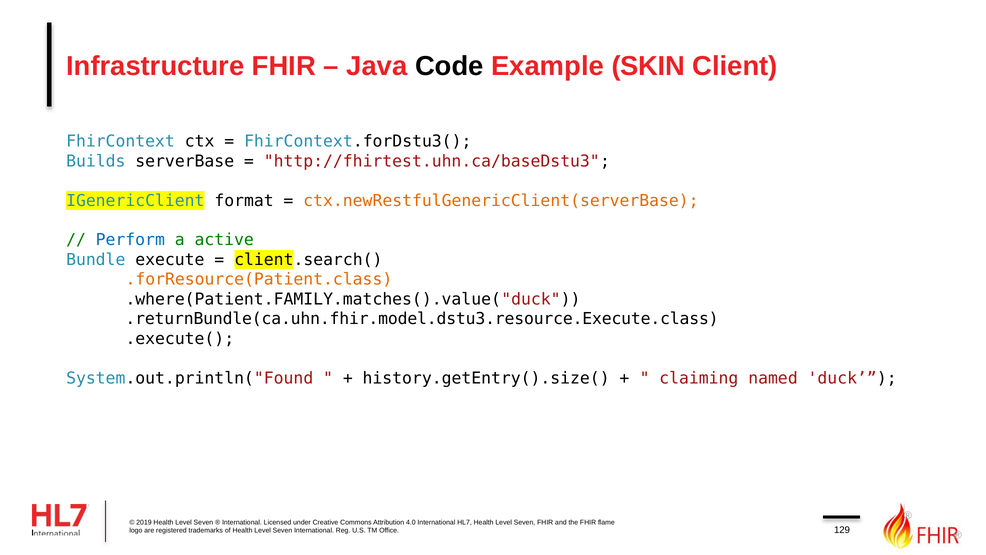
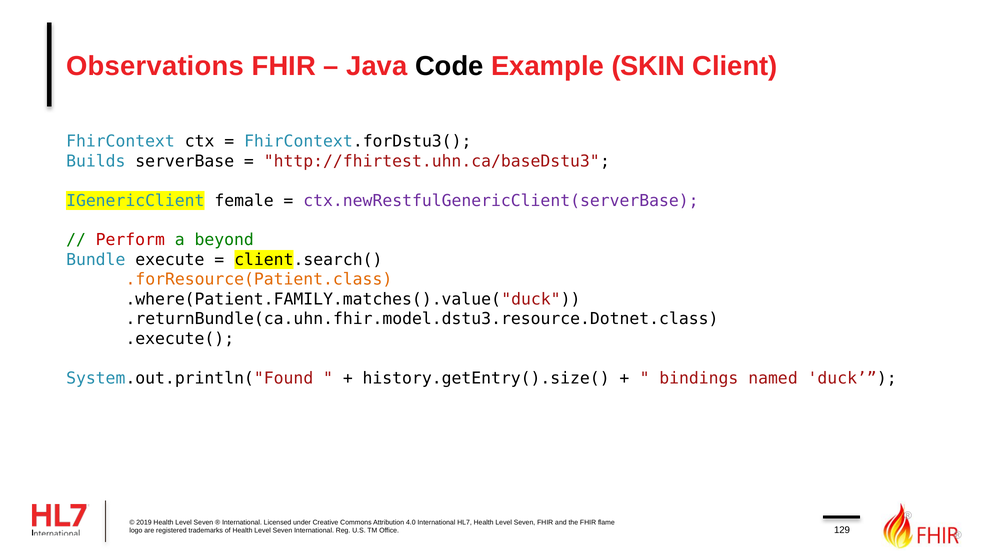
Infrastructure: Infrastructure -> Observations (155, 66)
format: format -> female (244, 200)
ctx.newRestfulGenericClient(serverBase colour: orange -> purple (501, 200)
Perform colour: blue -> red (130, 240)
active: active -> beyond (224, 240)
.returnBundle(ca.uhn.fhir.model.dstu3.resource.Execute.class: .returnBundle(ca.uhn.fhir.model.dstu3.resource.Execute.class -> .returnBundle(ca.uhn.fhir.model.dstu3.resource.Dotnet.class (422, 319)
claiming: claiming -> bindings (699, 378)
